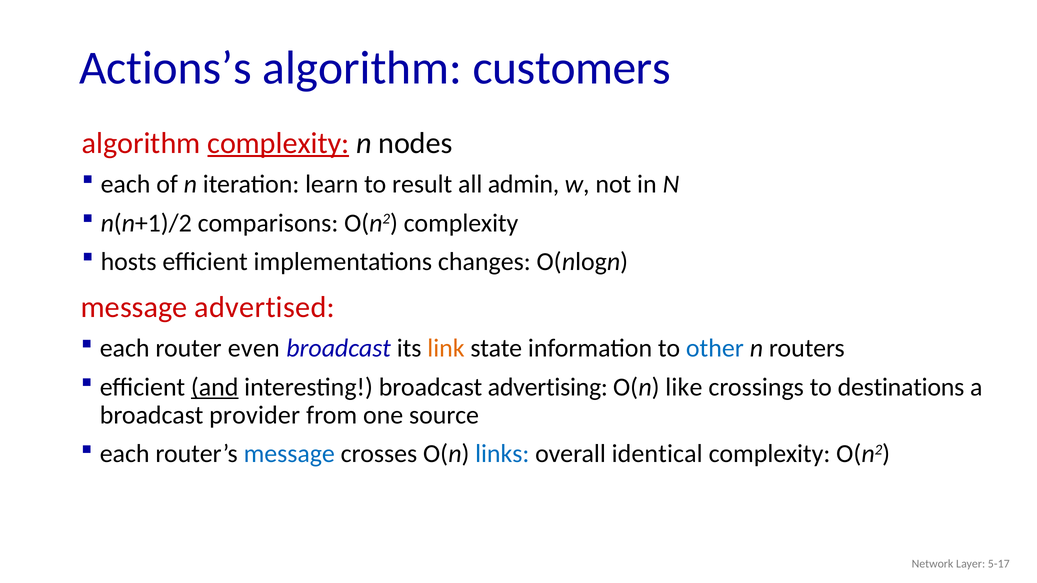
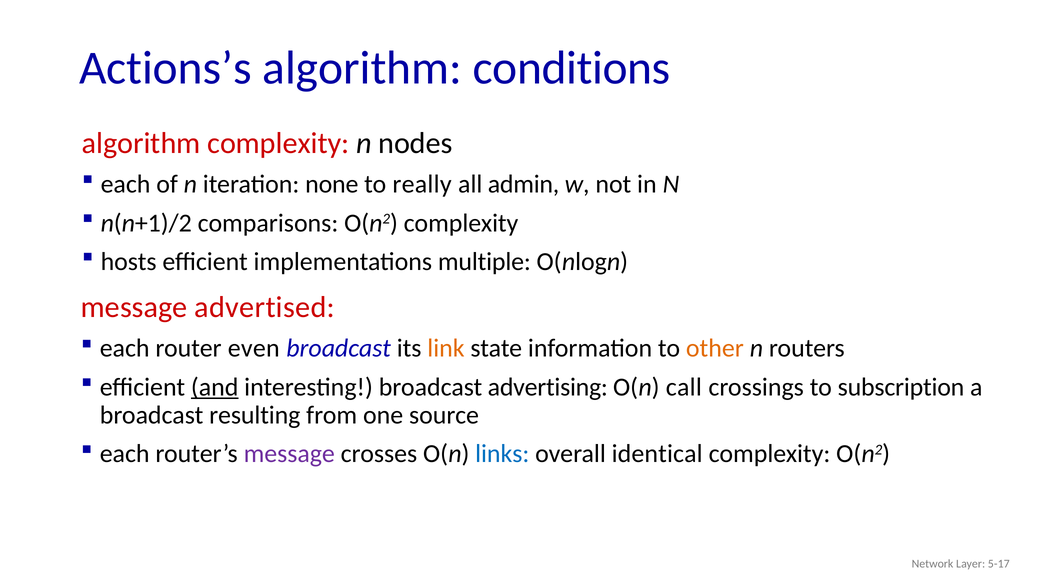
customers: customers -> conditions (572, 68)
complexity underline: present -> none (278, 143)
learn: learn -> none (332, 184)
result: result -> really (422, 184)
changes: changes -> multiple (484, 262)
other colour: blue -> orange (715, 348)
like: like -> call (684, 387)
destinations: destinations -> subscription (901, 387)
provider: provider -> resulting (255, 415)
message colour: blue -> purple (289, 454)
